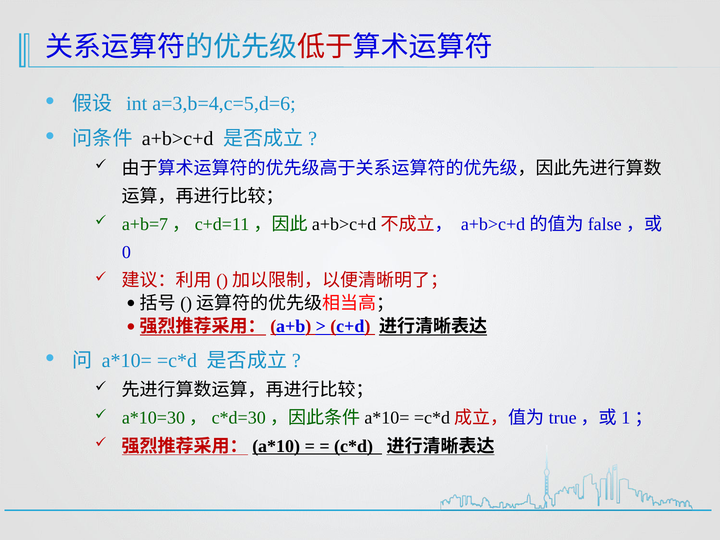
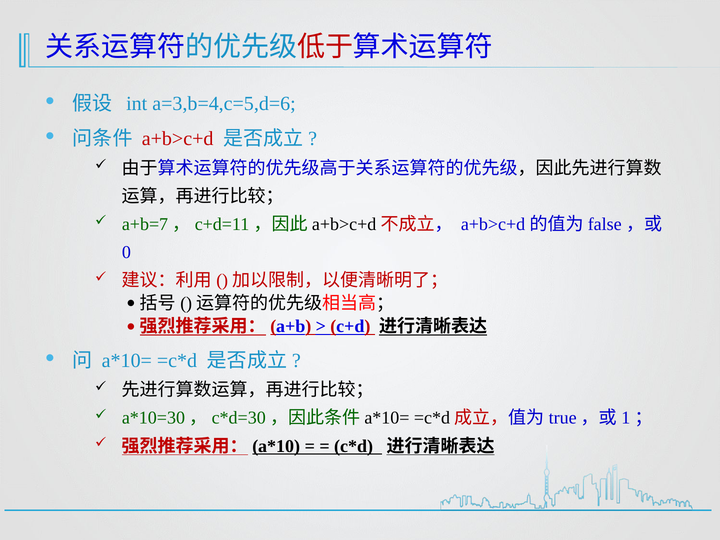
a+b>c+d colour: black -> red (178, 139)
